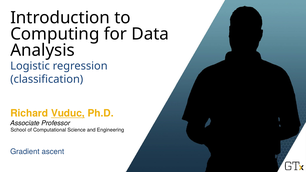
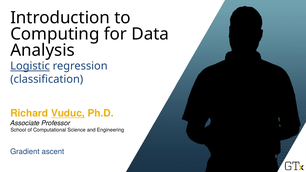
Logistic underline: none -> present (30, 66)
